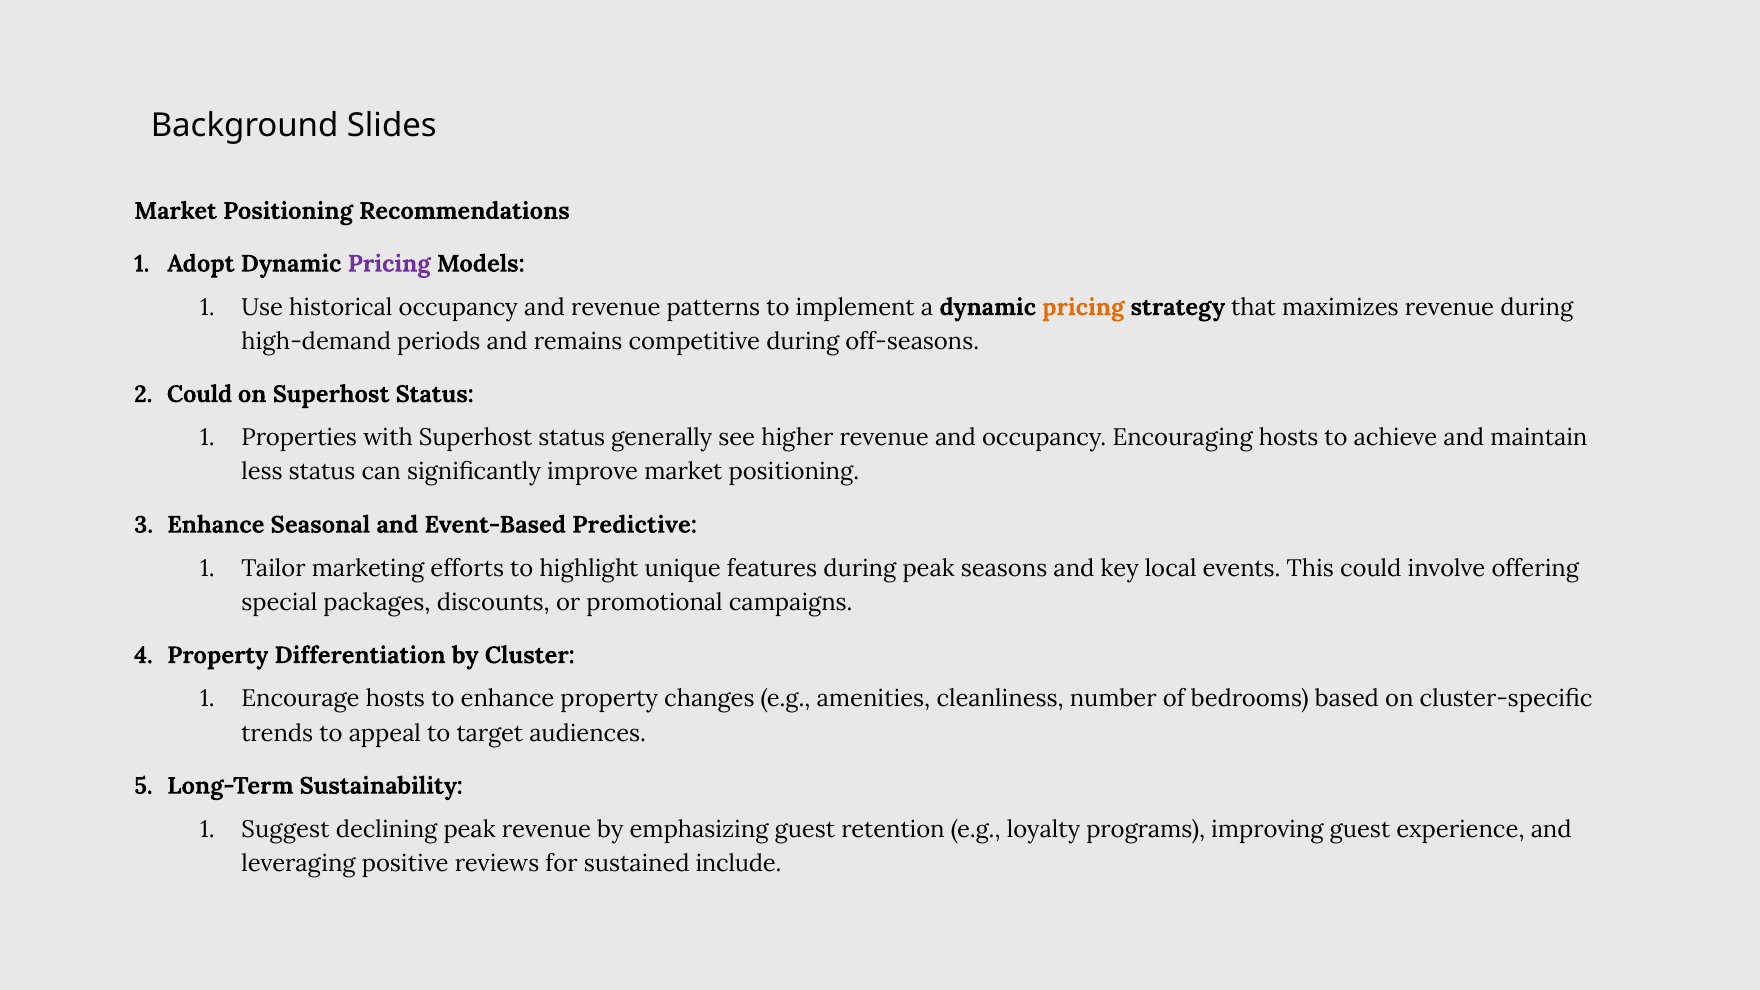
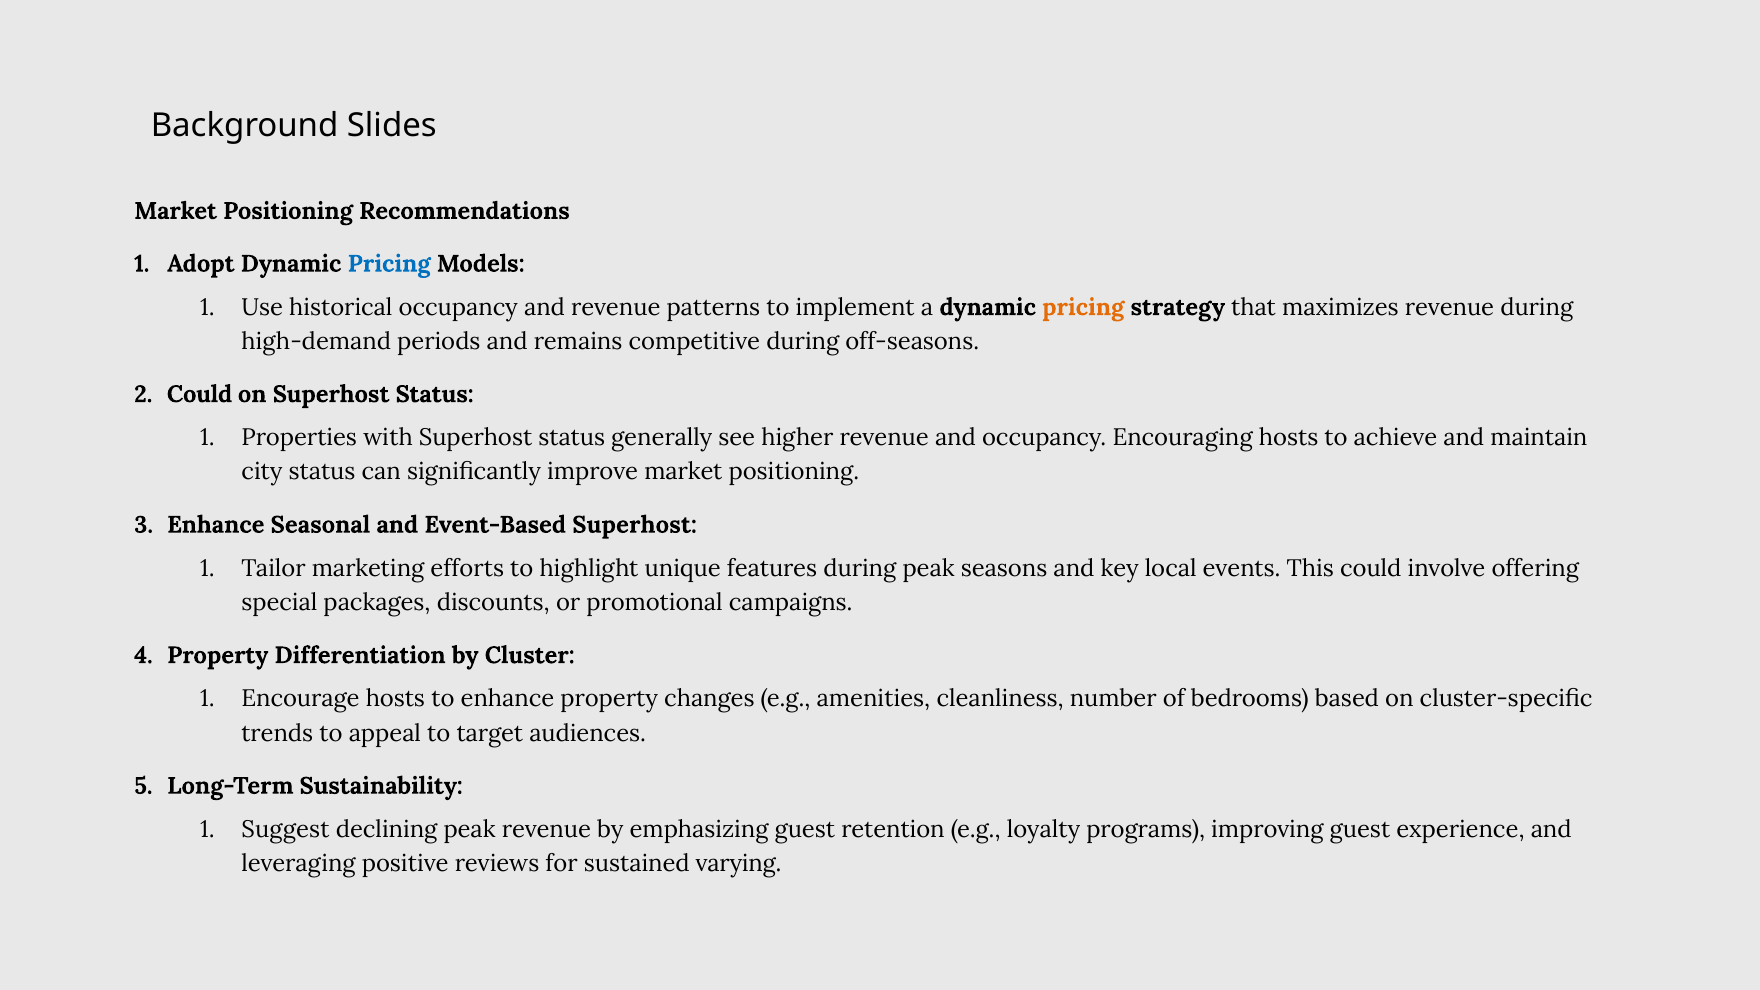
Pricing colour: purple -> blue (389, 264)
less: less -> city (262, 472)
Event-Based Predictive: Predictive -> Superhost (635, 525)
include: include -> varying (738, 864)
